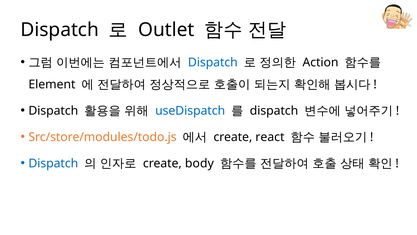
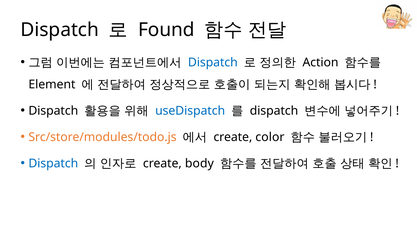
Outlet: Outlet -> Found (166, 30)
react: react -> color (270, 137)
